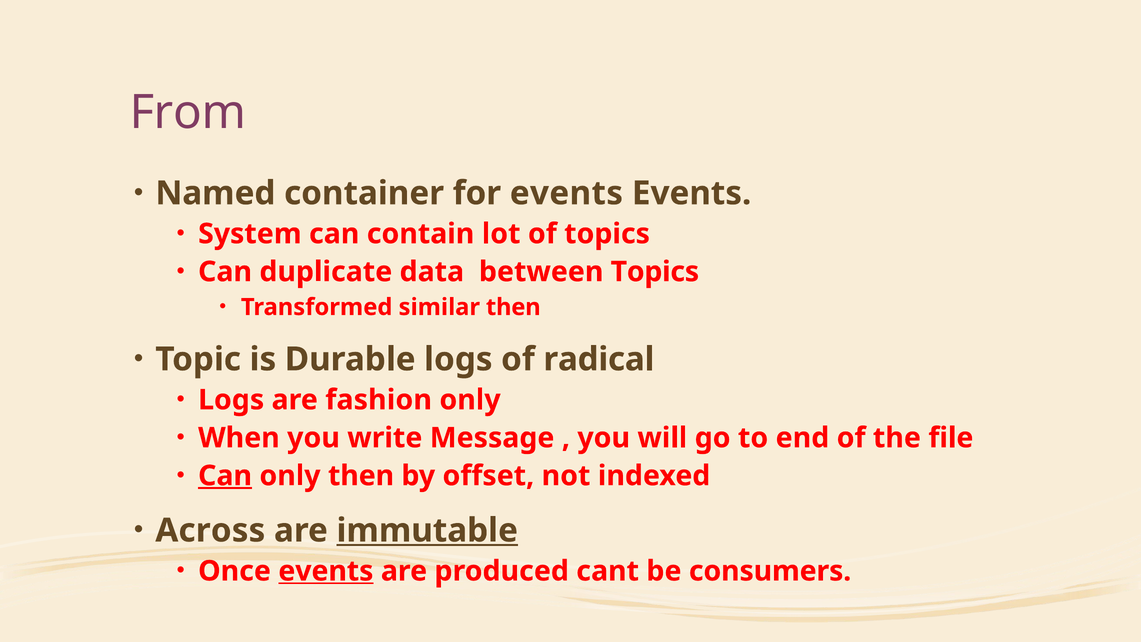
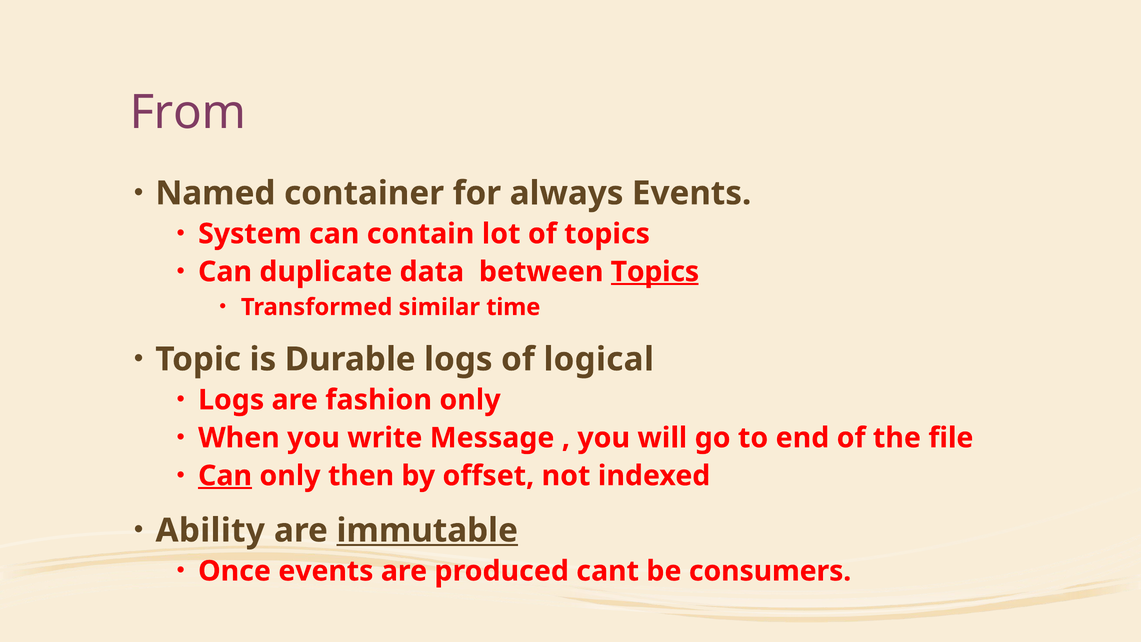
for events: events -> always (567, 193)
Topics underline: none -> present (655, 272)
similar then: then -> time (513, 307)
radical: radical -> logical (599, 359)
Across: Across -> Ability (210, 530)
events underline: present -> none (326, 571)
